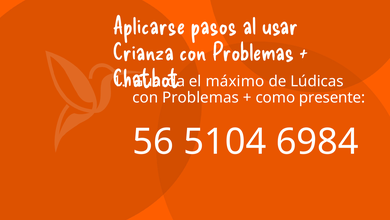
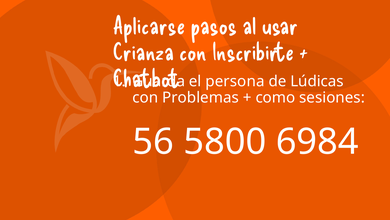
Crianza con Problemas: Problemas -> Inscribirte (253, 52)
máximo: máximo -> persona (235, 81)
presente: presente -> sesiones (332, 97)
5104: 5104 -> 5800 (225, 141)
